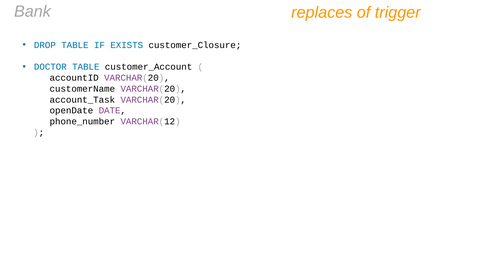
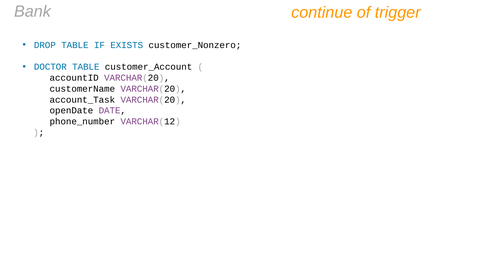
replaces: replaces -> continue (322, 13)
customer_Closure: customer_Closure -> customer_Nonzero (195, 45)
